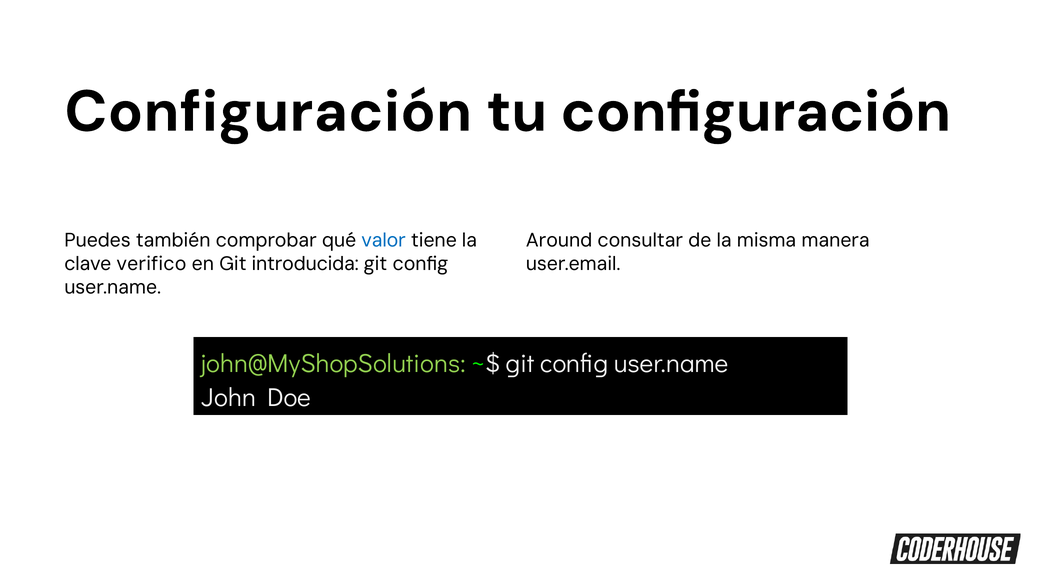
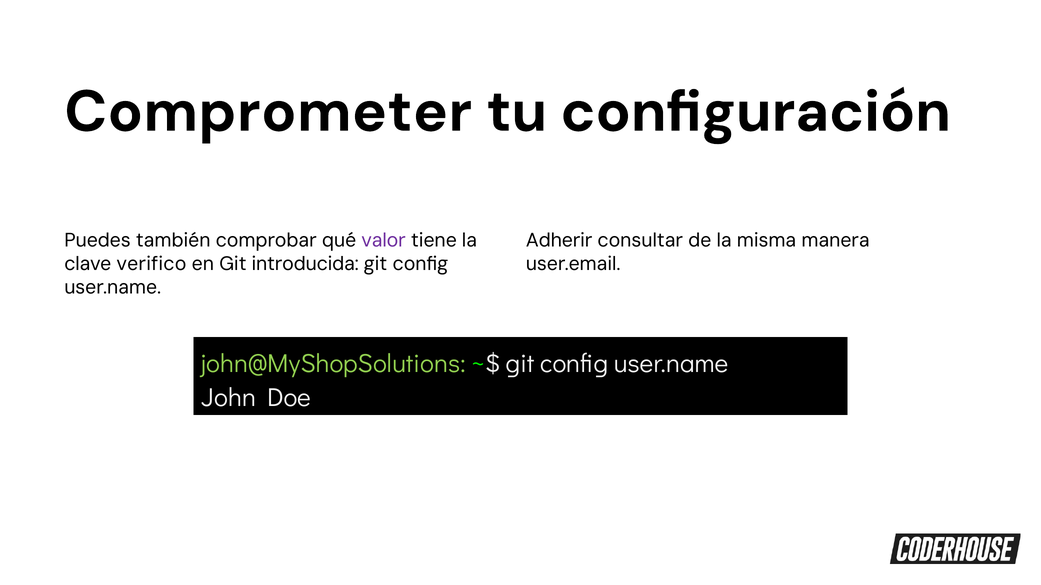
Configuración: Configuración -> Comprometer (268, 112)
valor colour: blue -> purple (384, 241)
Around: Around -> Adherir (559, 241)
